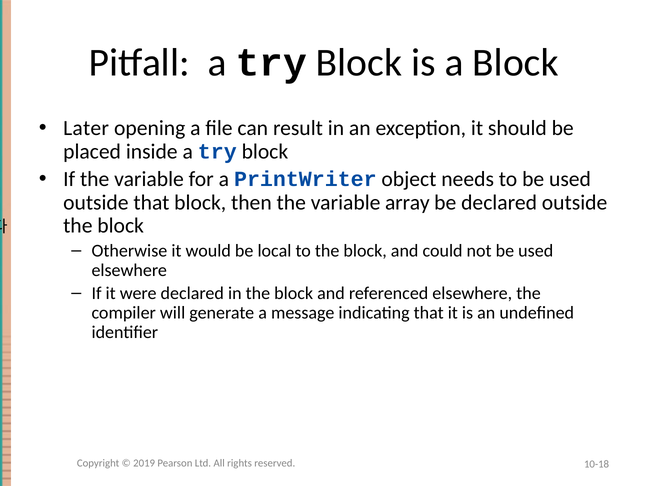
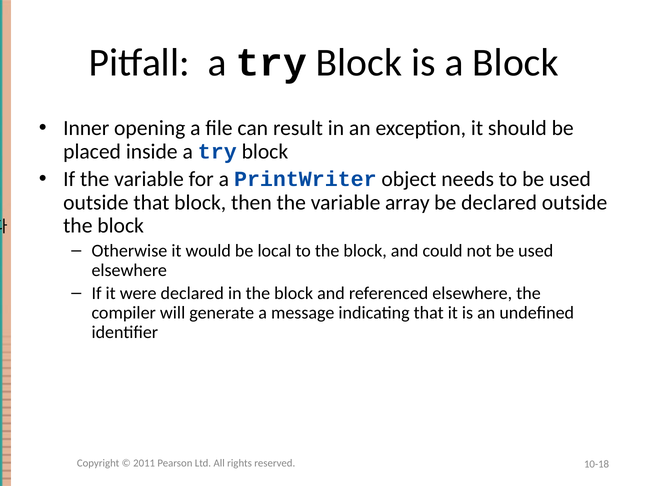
Later: Later -> Inner (86, 128)
2019: 2019 -> 2011 (144, 463)
